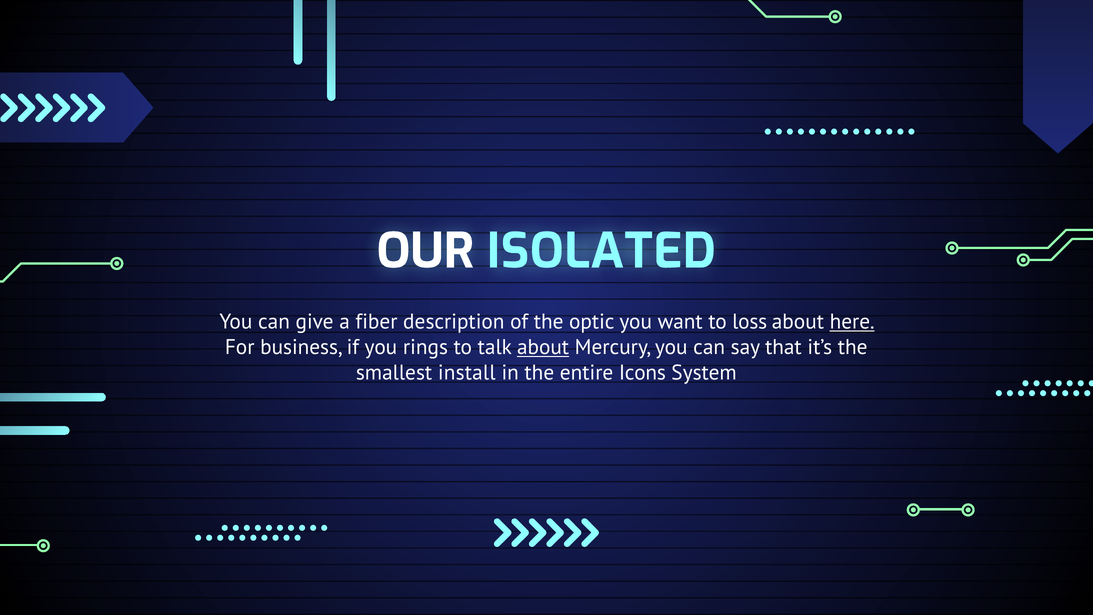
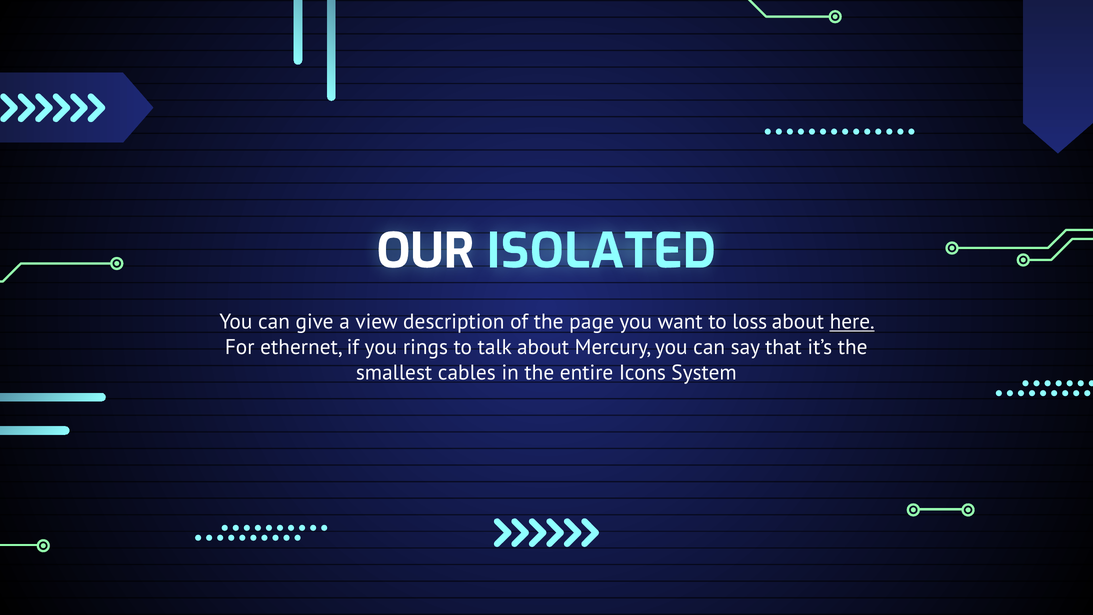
fiber: fiber -> view (377, 322)
optic: optic -> page (592, 322)
business: business -> ethernet (301, 347)
about underline: present -> none (543, 347)
install: install -> cables (467, 373)
